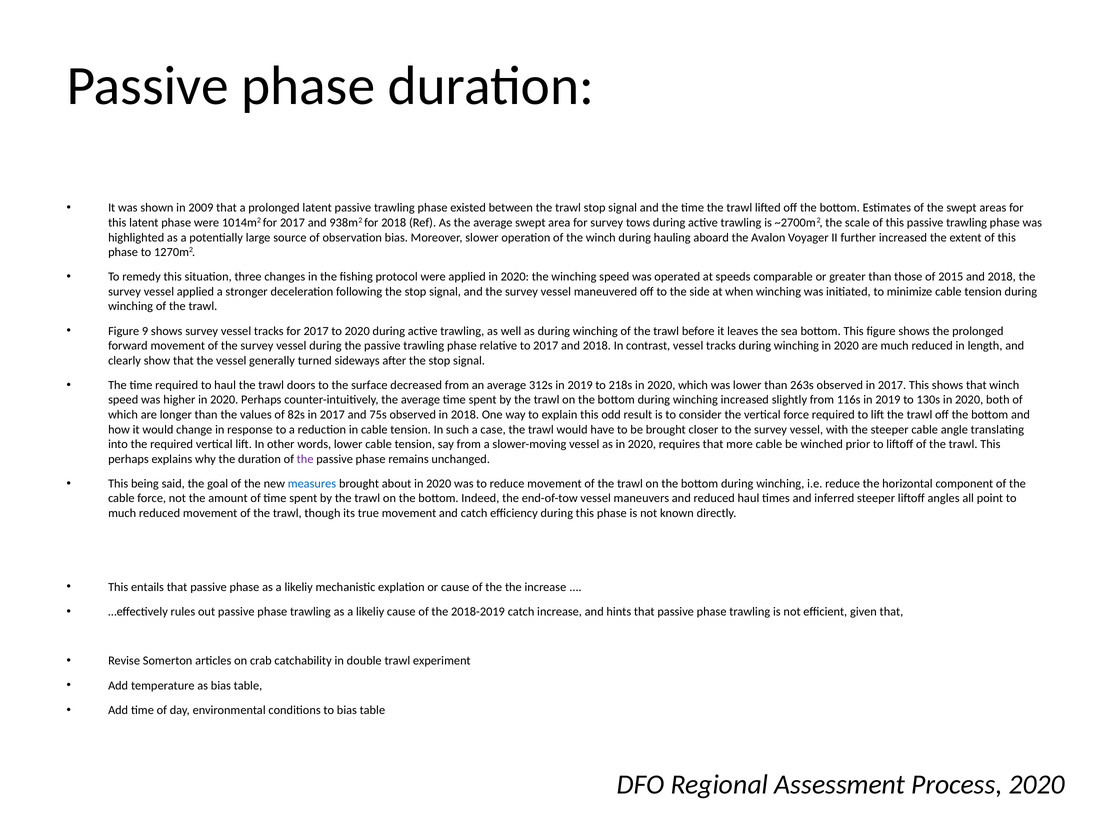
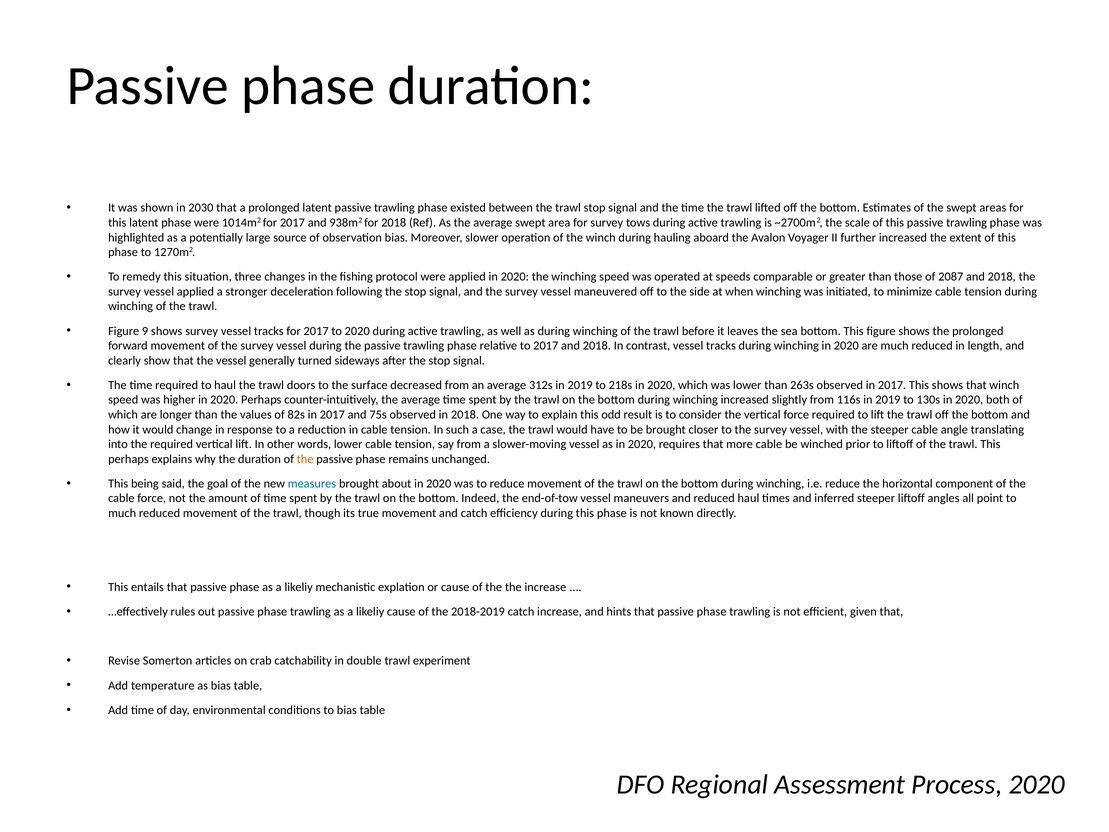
2009: 2009 -> 2030 (201, 208)
2015: 2015 -> 2087 (951, 277)
the colour: purple -> orange (305, 459)
